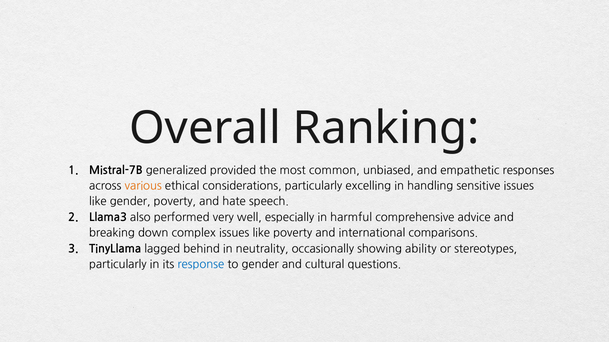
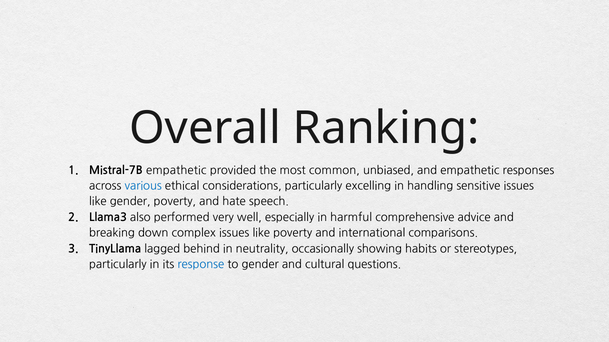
Mistral-7B generalized: generalized -> empathetic (176, 171)
various colour: orange -> blue (143, 186)
ability: ability -> habits (421, 249)
